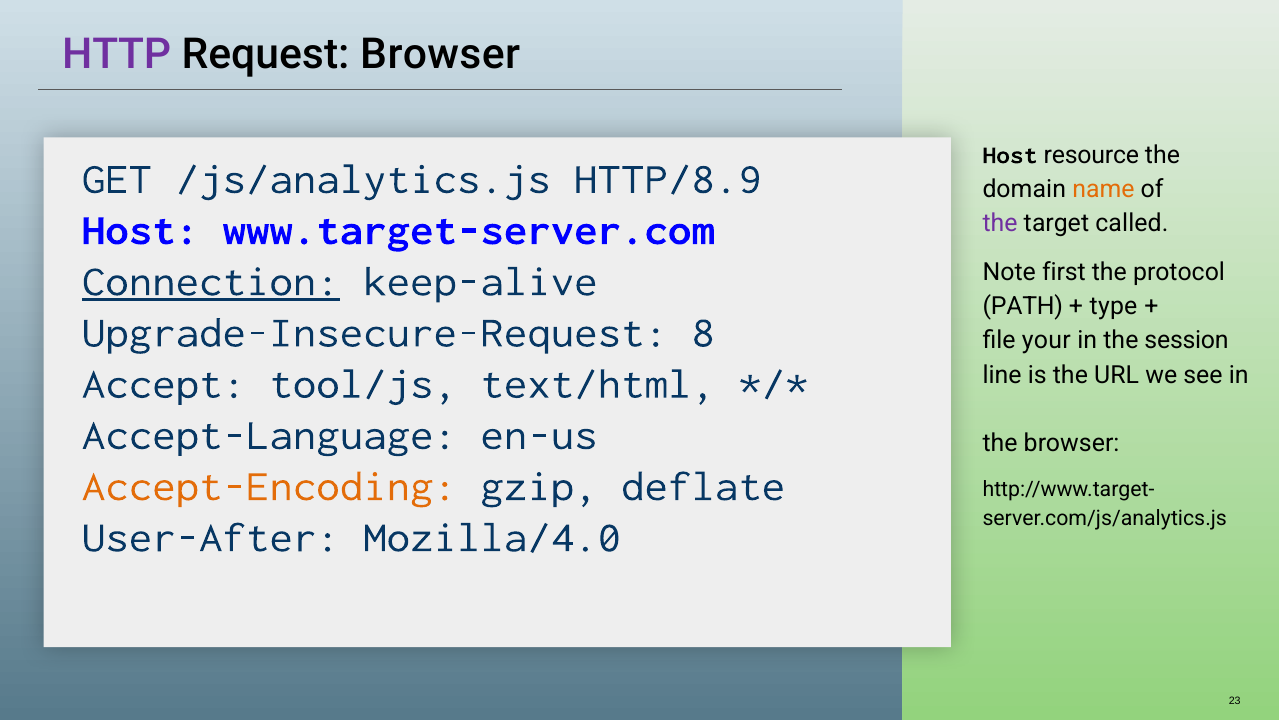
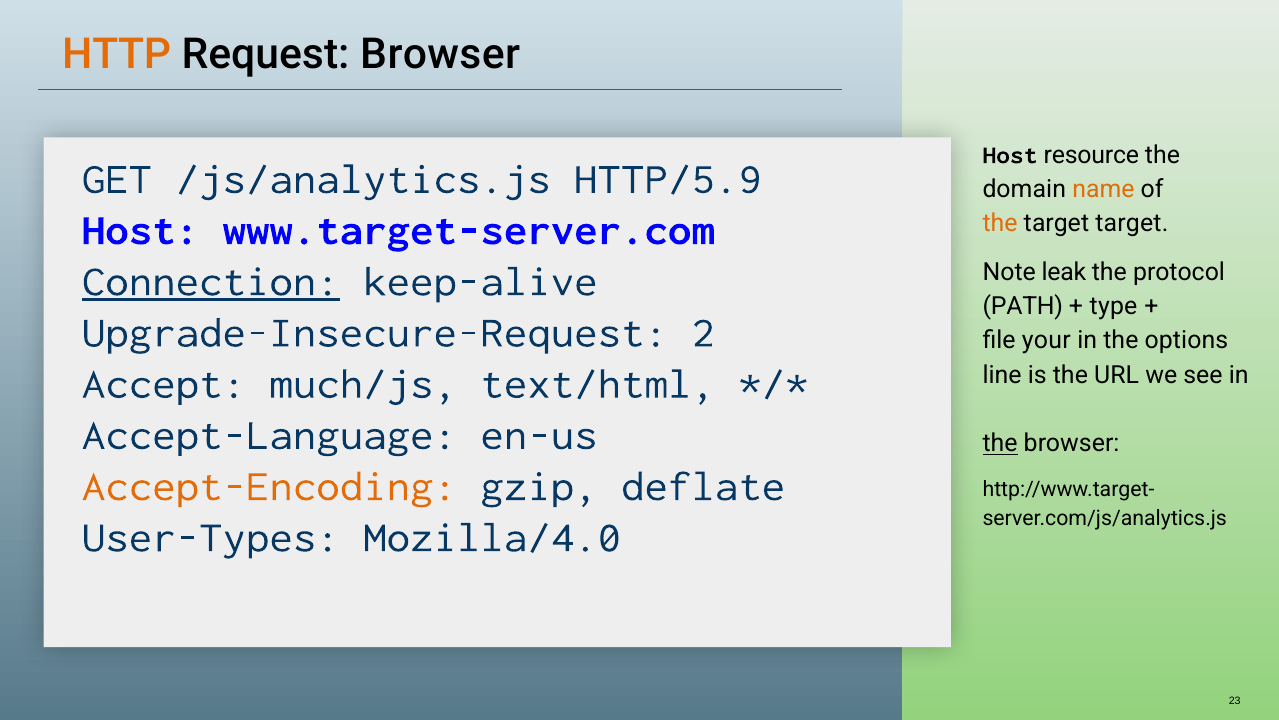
HTTP colour: purple -> orange (117, 54)
HTTP/8.9: HTTP/8.9 -> HTTP/5.9 (668, 179)
the colour: purple -> orange (1000, 223)
target called: called -> target (1132, 223)
first: first -> leak (1064, 272)
8: 8 -> 2 (703, 332)
session: session -> options (1186, 340)
tool/js: tool/js -> much/js (363, 383)
the underline: none -> present (1000, 443)
User-After: User-After -> User-Types (211, 537)
